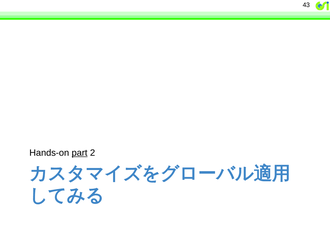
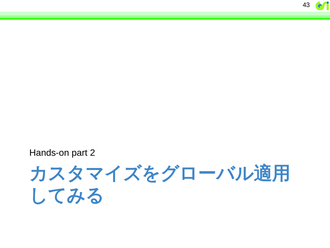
part underline: present -> none (80, 153)
